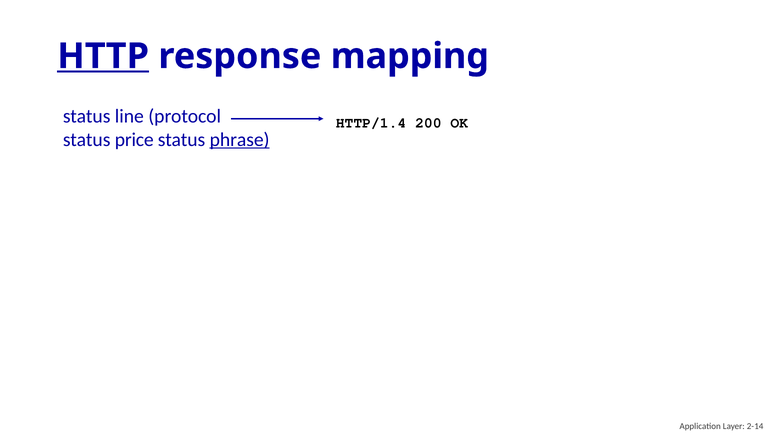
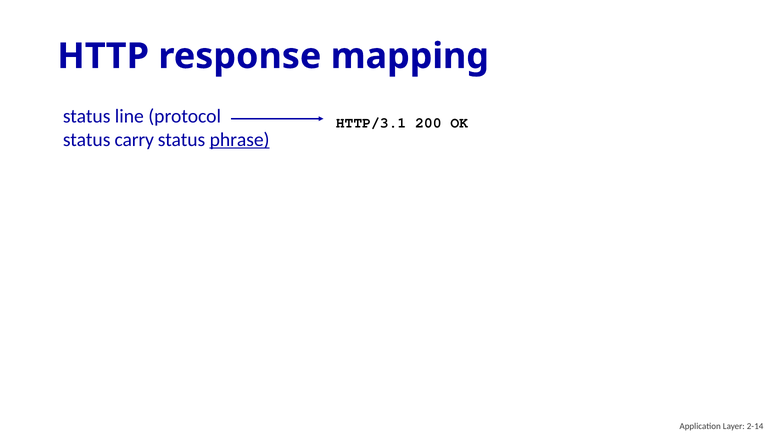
HTTP underline: present -> none (103, 56)
HTTP/1.4: HTTP/1.4 -> HTTP/3.1 (371, 123)
price: price -> carry (134, 140)
